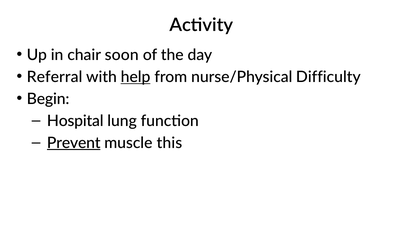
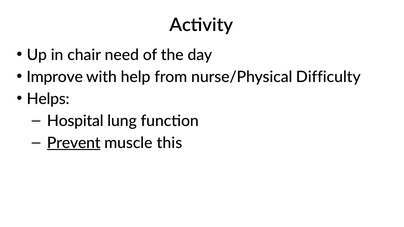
soon: soon -> need (122, 55)
Referral: Referral -> Improve (55, 77)
help underline: present -> none (136, 77)
Begin: Begin -> Helps (48, 99)
